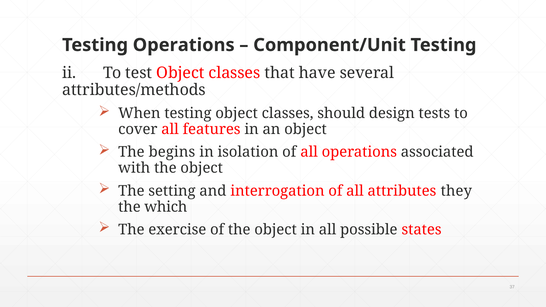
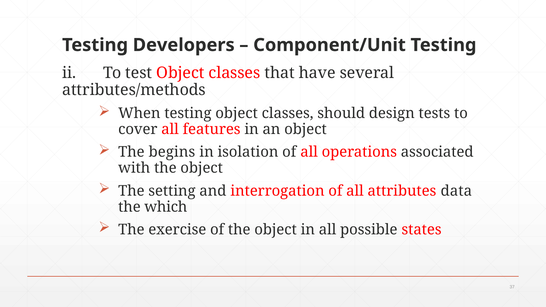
Testing Operations: Operations -> Developers (184, 45)
they: they -> data (456, 191)
